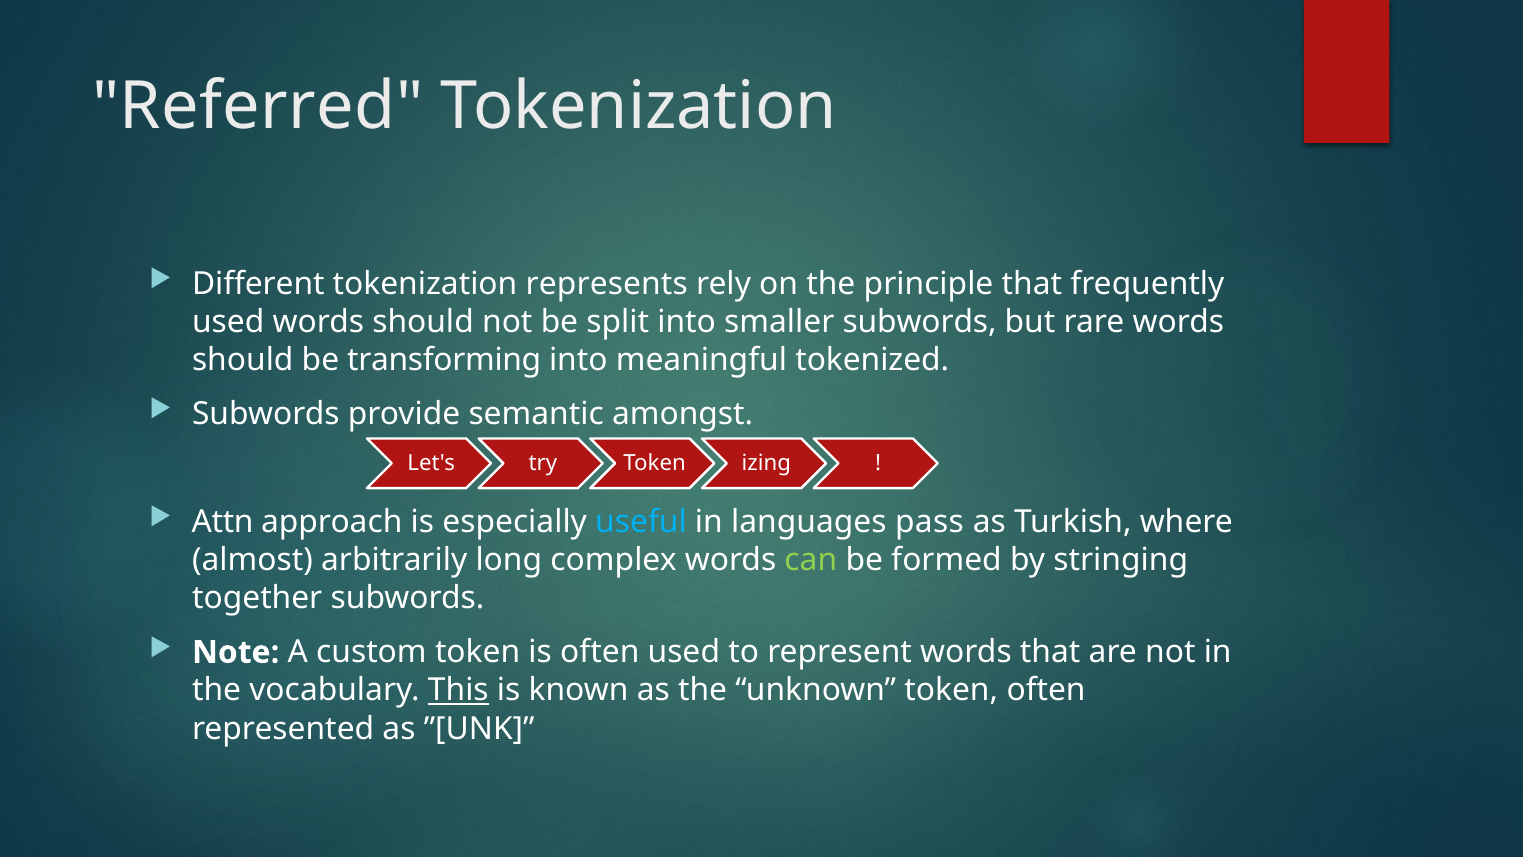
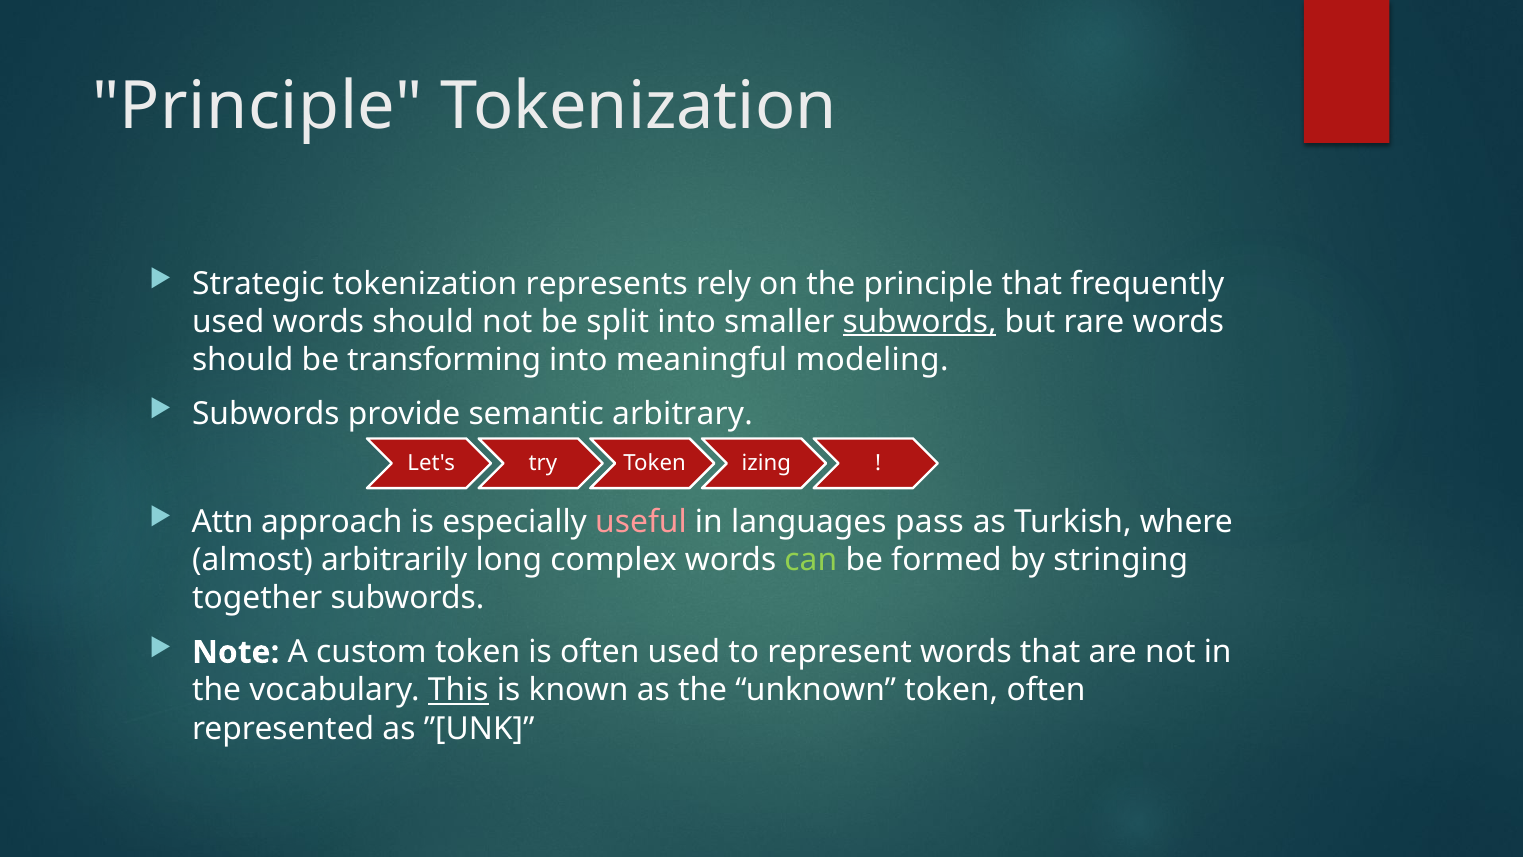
Referred: Referred -> Principle (258, 107)
Different: Different -> Strategic (258, 283)
subwords underline: none -> present (920, 322)
tokenized: tokenized -> modeling (872, 360)
amongst: amongst -> arbitrary (682, 414)
useful colour: light blue -> pink (641, 522)
